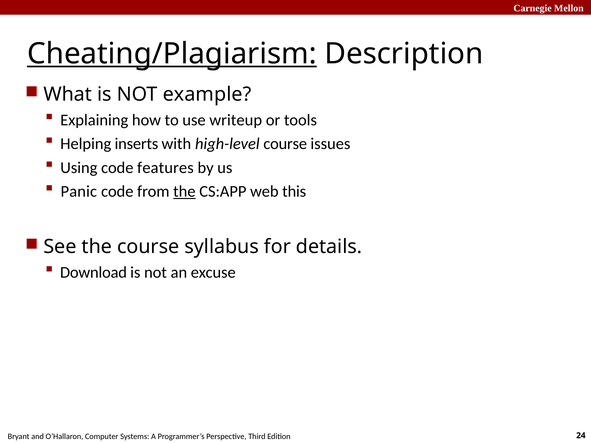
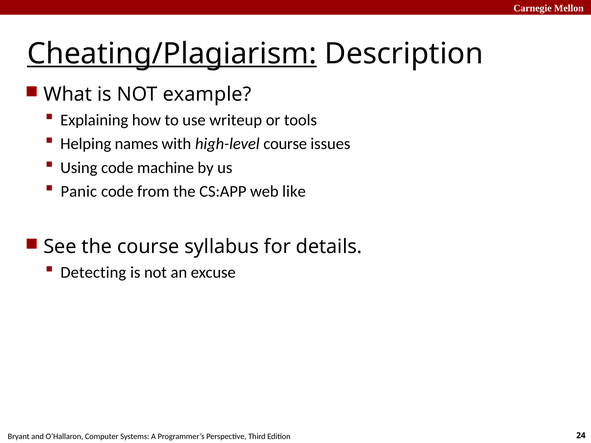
inserts: inserts -> names (136, 144)
features: features -> machine (166, 168)
the underline: present -> none (184, 192)
this: this -> like (294, 192)
Download: Download -> Detecting (93, 272)
